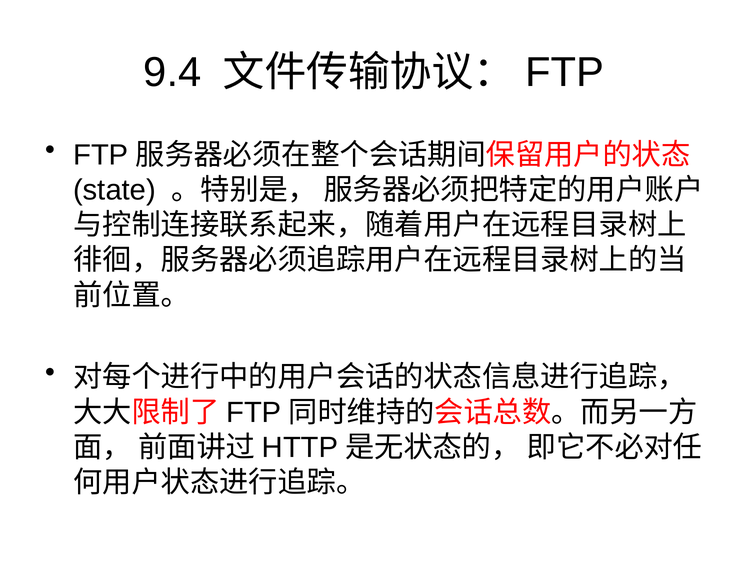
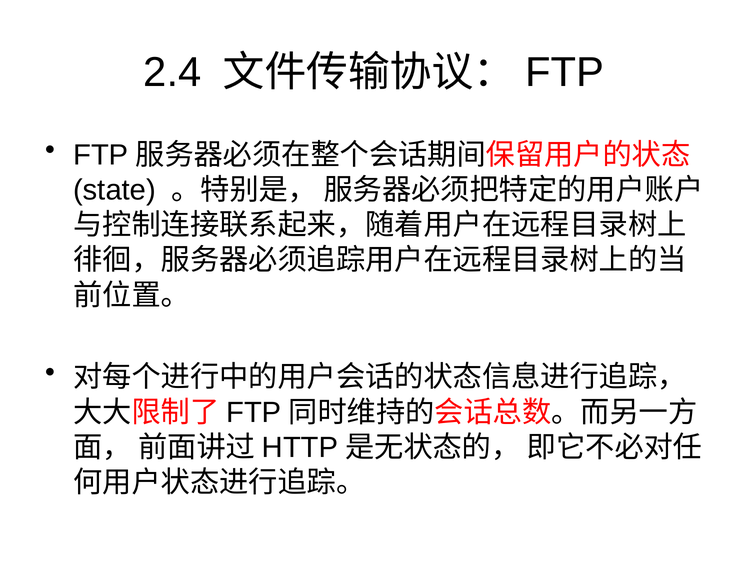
9.4: 9.4 -> 2.4 (172, 73)
